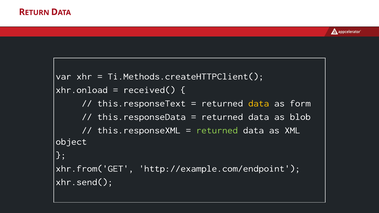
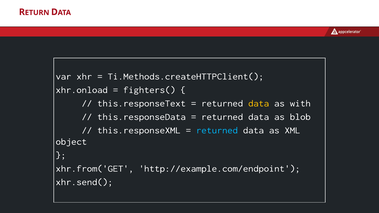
received(: received( -> fighters( (149, 90)
form: form -> with (300, 103)
returned colour: light green -> light blue (217, 130)
